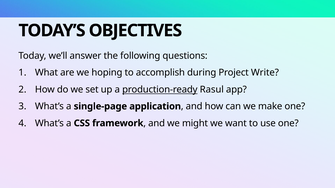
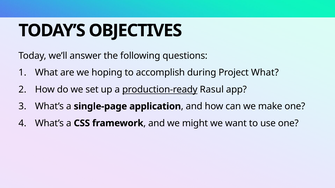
Project Write: Write -> What (265, 73)
